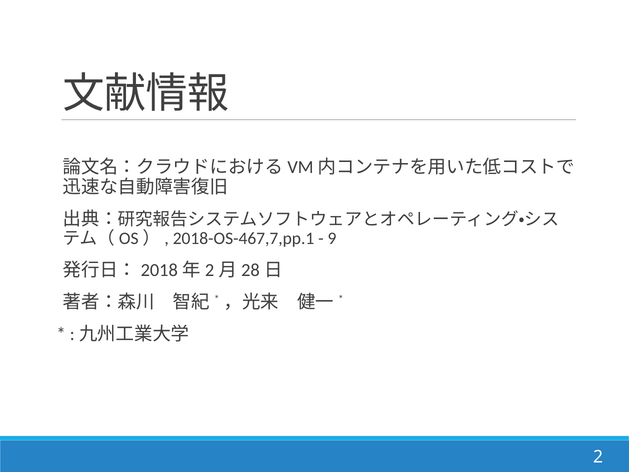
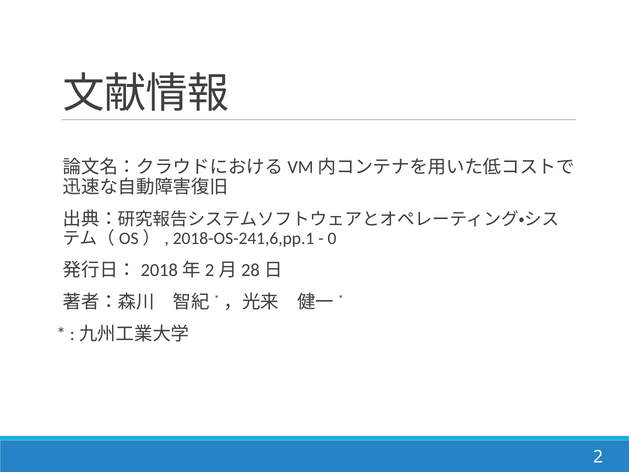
2018-OS-467,7,pp.1: 2018-OS-467,7,pp.1 -> 2018-OS-241,6,pp.1 (244, 238)
9: 9 -> 0 (332, 238)
